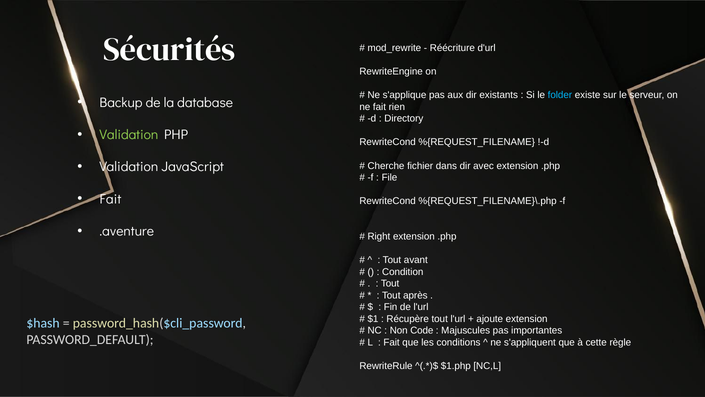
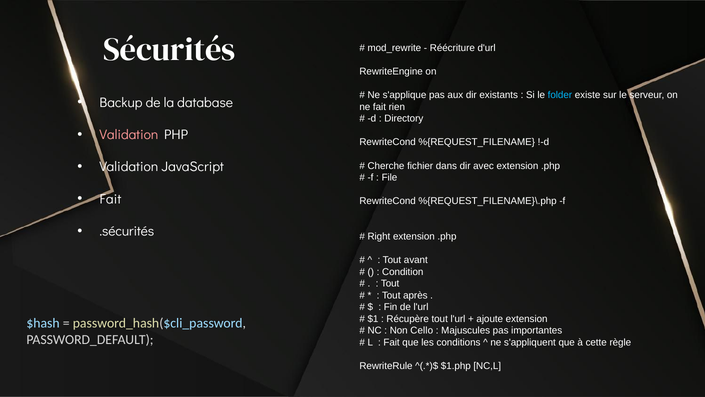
Validation colour: light green -> pink (129, 135)
.aventure: .aventure -> .sécurités (127, 231)
Code: Code -> Cello (422, 330)
